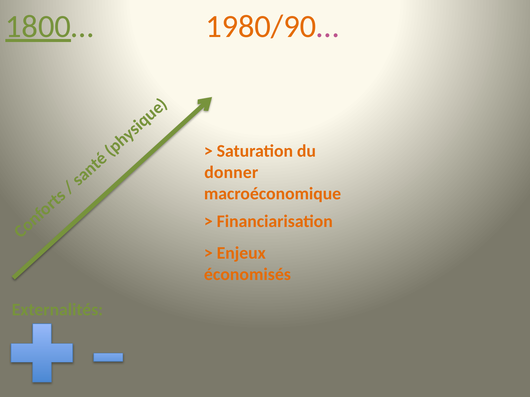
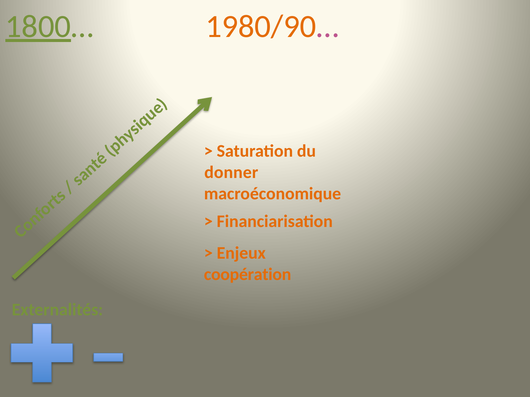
économisés: économisés -> coopération (248, 275)
